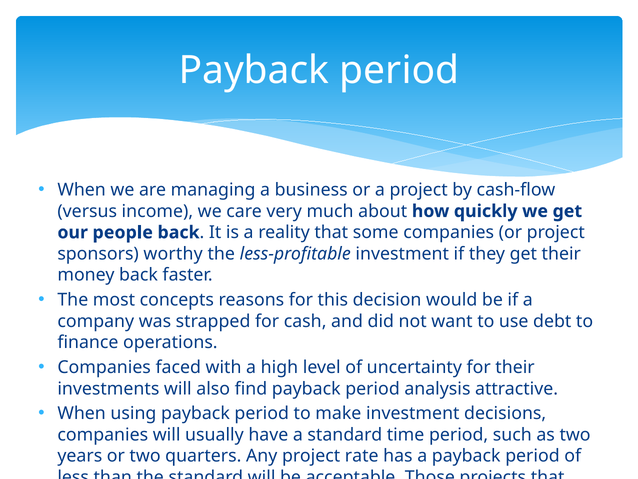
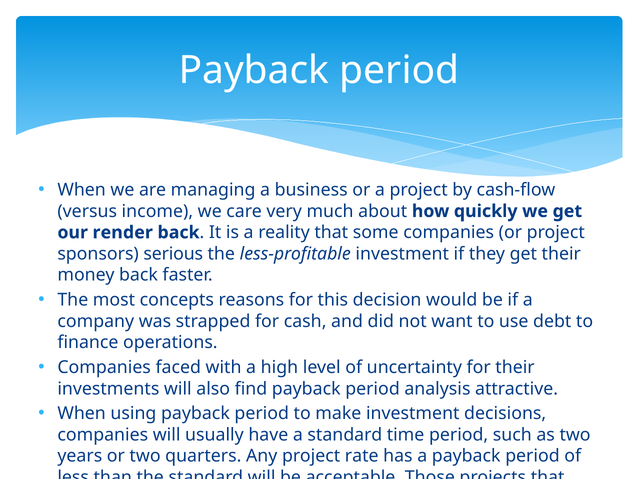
people: people -> render (123, 232)
worthy: worthy -> serious (173, 254)
